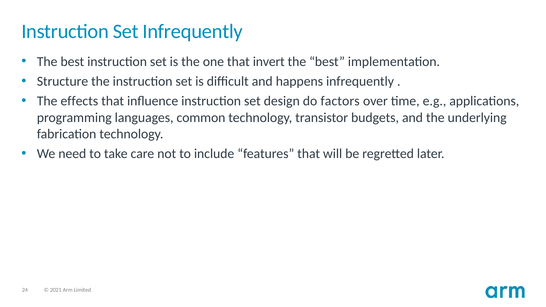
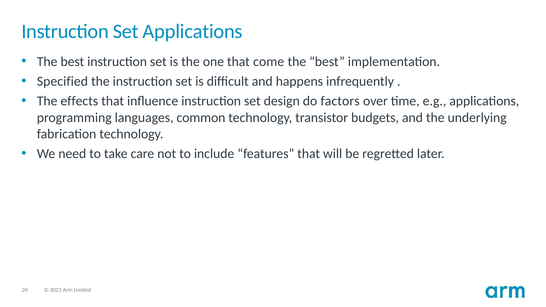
Set Infrequently: Infrequently -> Applications (193, 31)
invert: invert -> come (269, 62)
Structure: Structure -> Specified (62, 81)
